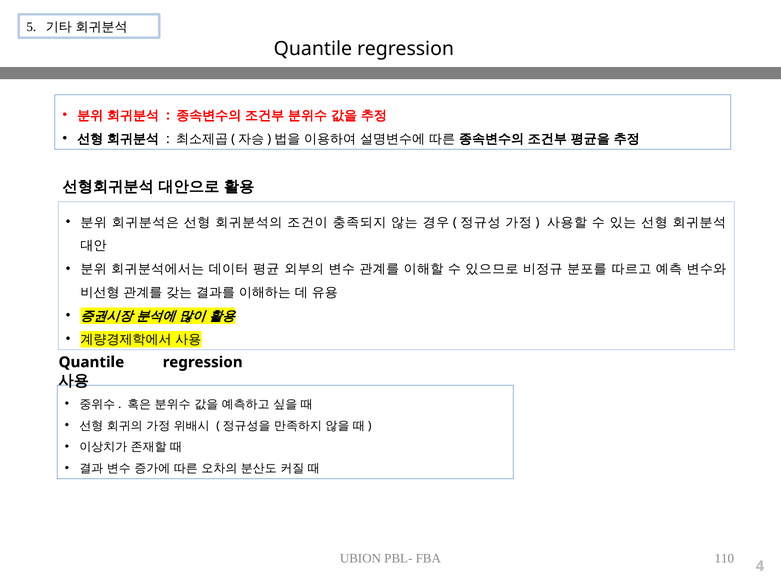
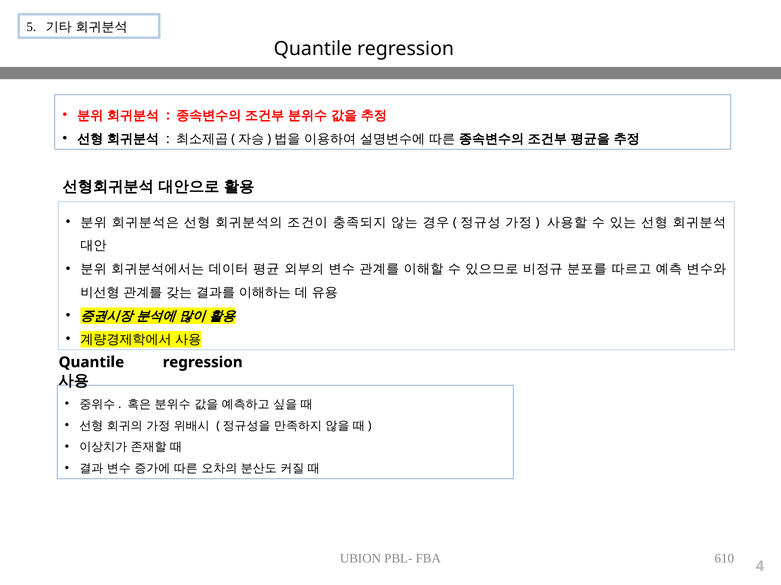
110: 110 -> 610 (724, 559)
